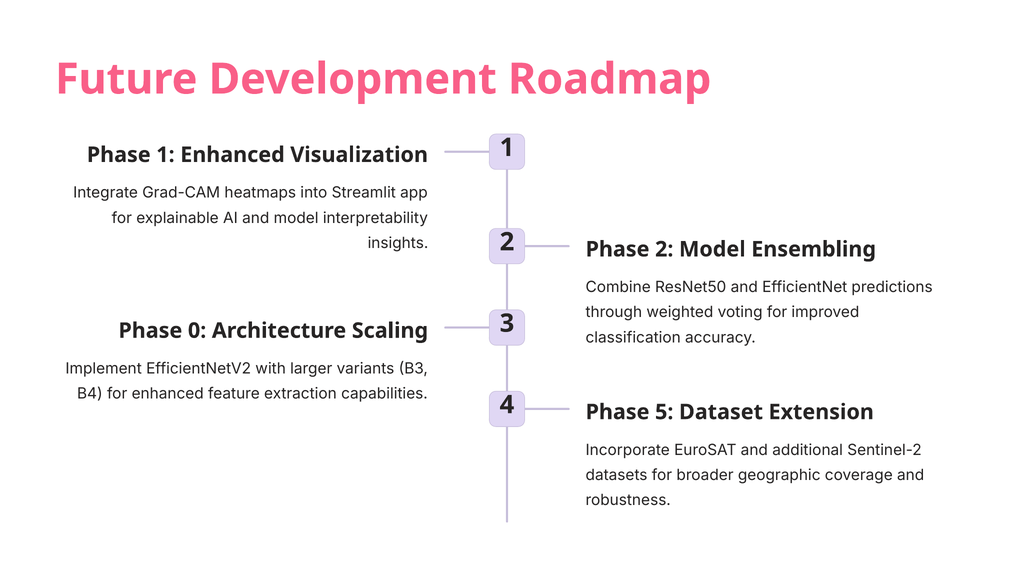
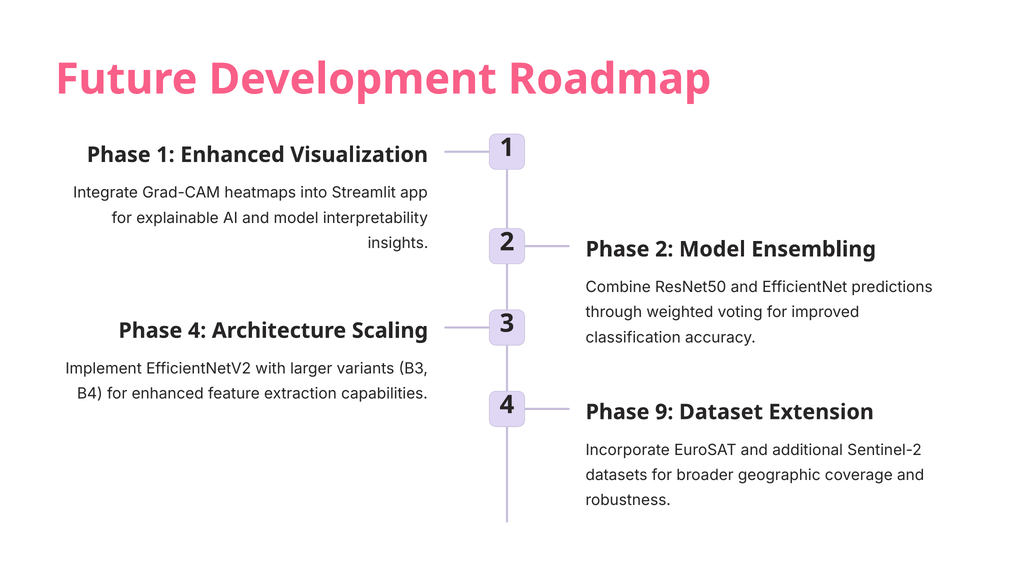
Phase 0: 0 -> 4 (197, 330)
5: 5 -> 9 (664, 412)
